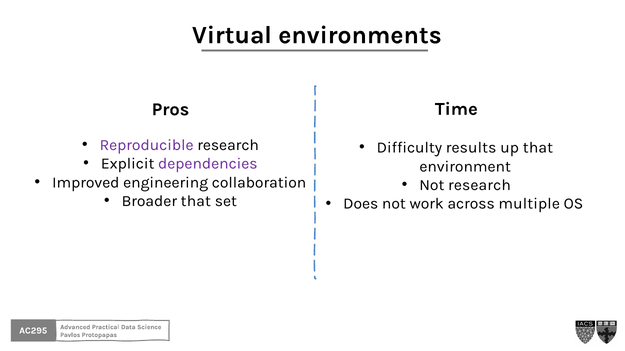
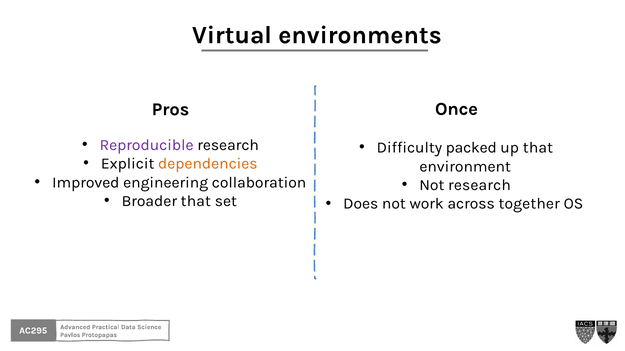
Time: Time -> Once (456, 109)
results: results -> packed (471, 148)
dependencies colour: purple -> orange (208, 164)
multiple: multiple -> together (529, 204)
